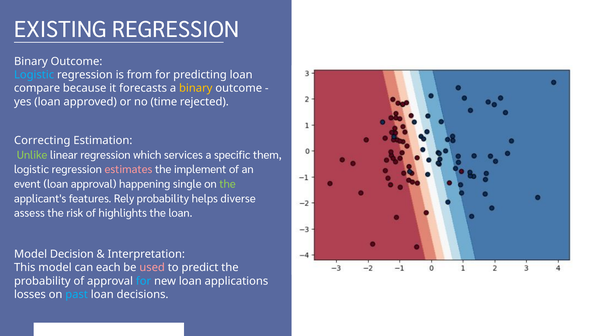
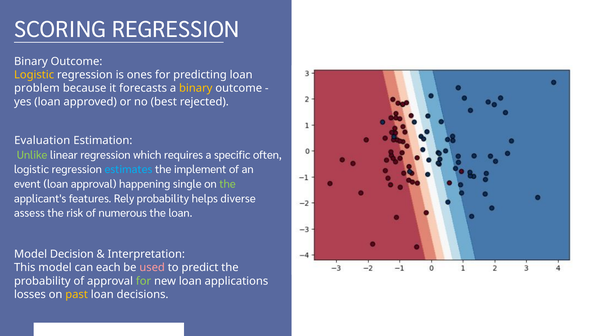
EXISTING: EXISTING -> SCORING (60, 30)
Logistic colour: light blue -> yellow (34, 75)
from: from -> ones (139, 75)
compare: compare -> problem (37, 88)
time: time -> best (164, 102)
Correcting: Correcting -> Evaluation (42, 141)
services: services -> requires (183, 155)
them: them -> often (267, 155)
estimates colour: pink -> light blue (128, 170)
highlights: highlights -> numerous (123, 213)
for colour: light blue -> light green (144, 281)
past colour: light blue -> yellow (77, 295)
